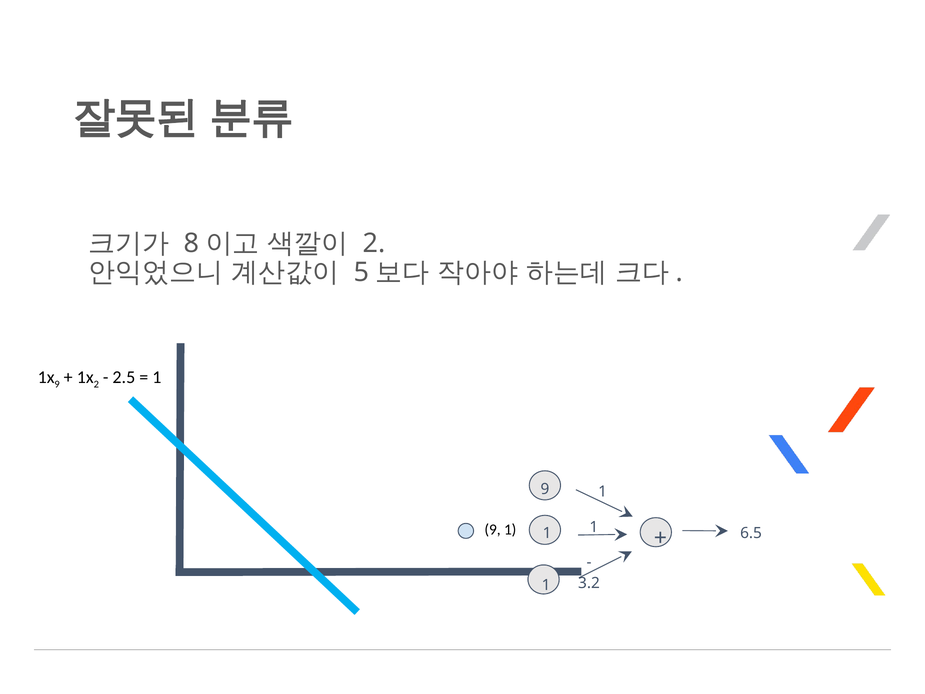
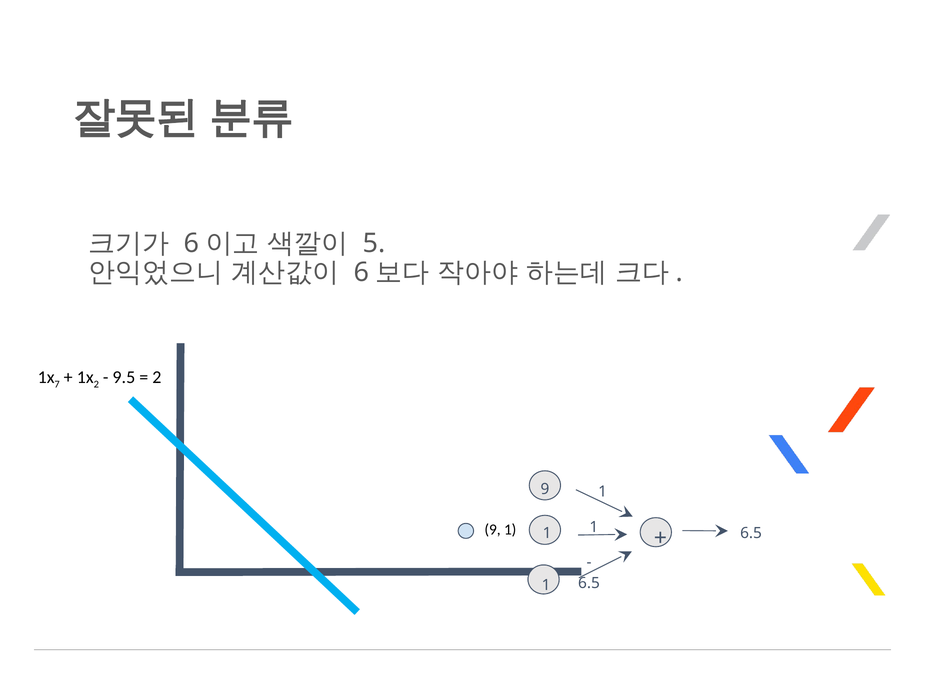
8: 8 -> 6 (191, 243)
2: 2 -> 5 (374, 243)
5: 5 -> 6 (361, 272)
9: 9 -> 7 (57, 384)
2.5: 2.5 -> 9.5 (124, 377)
1: 1 -> 2 (157, 377)
3.2: 3.2 -> 6.5 (589, 583)
